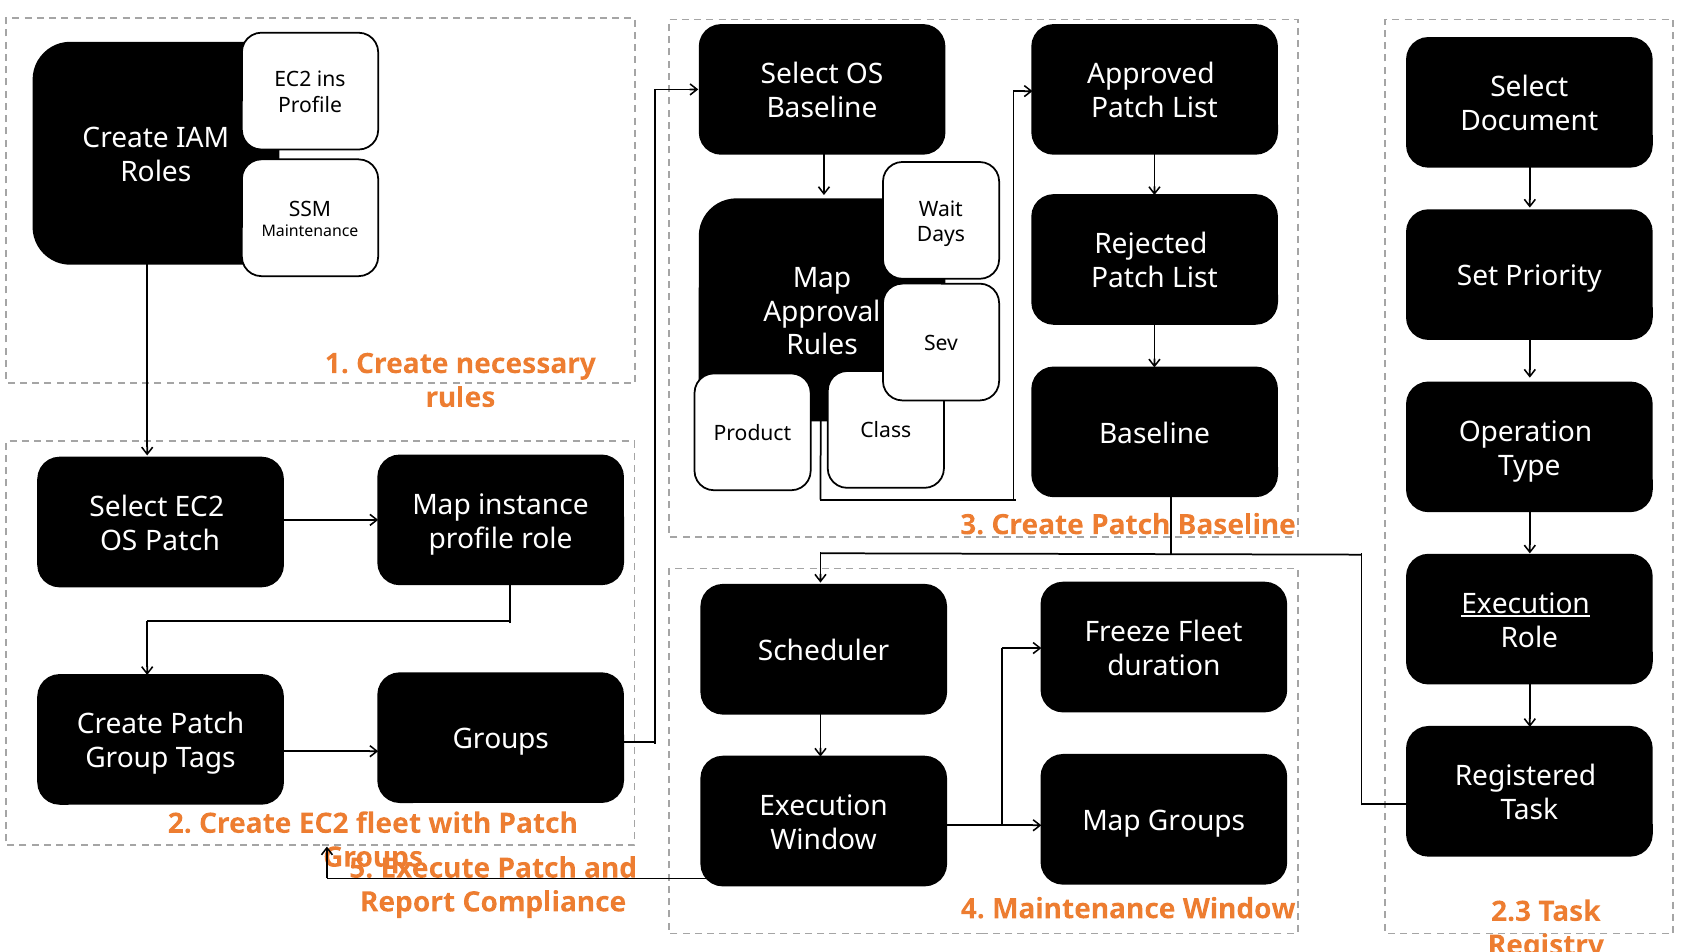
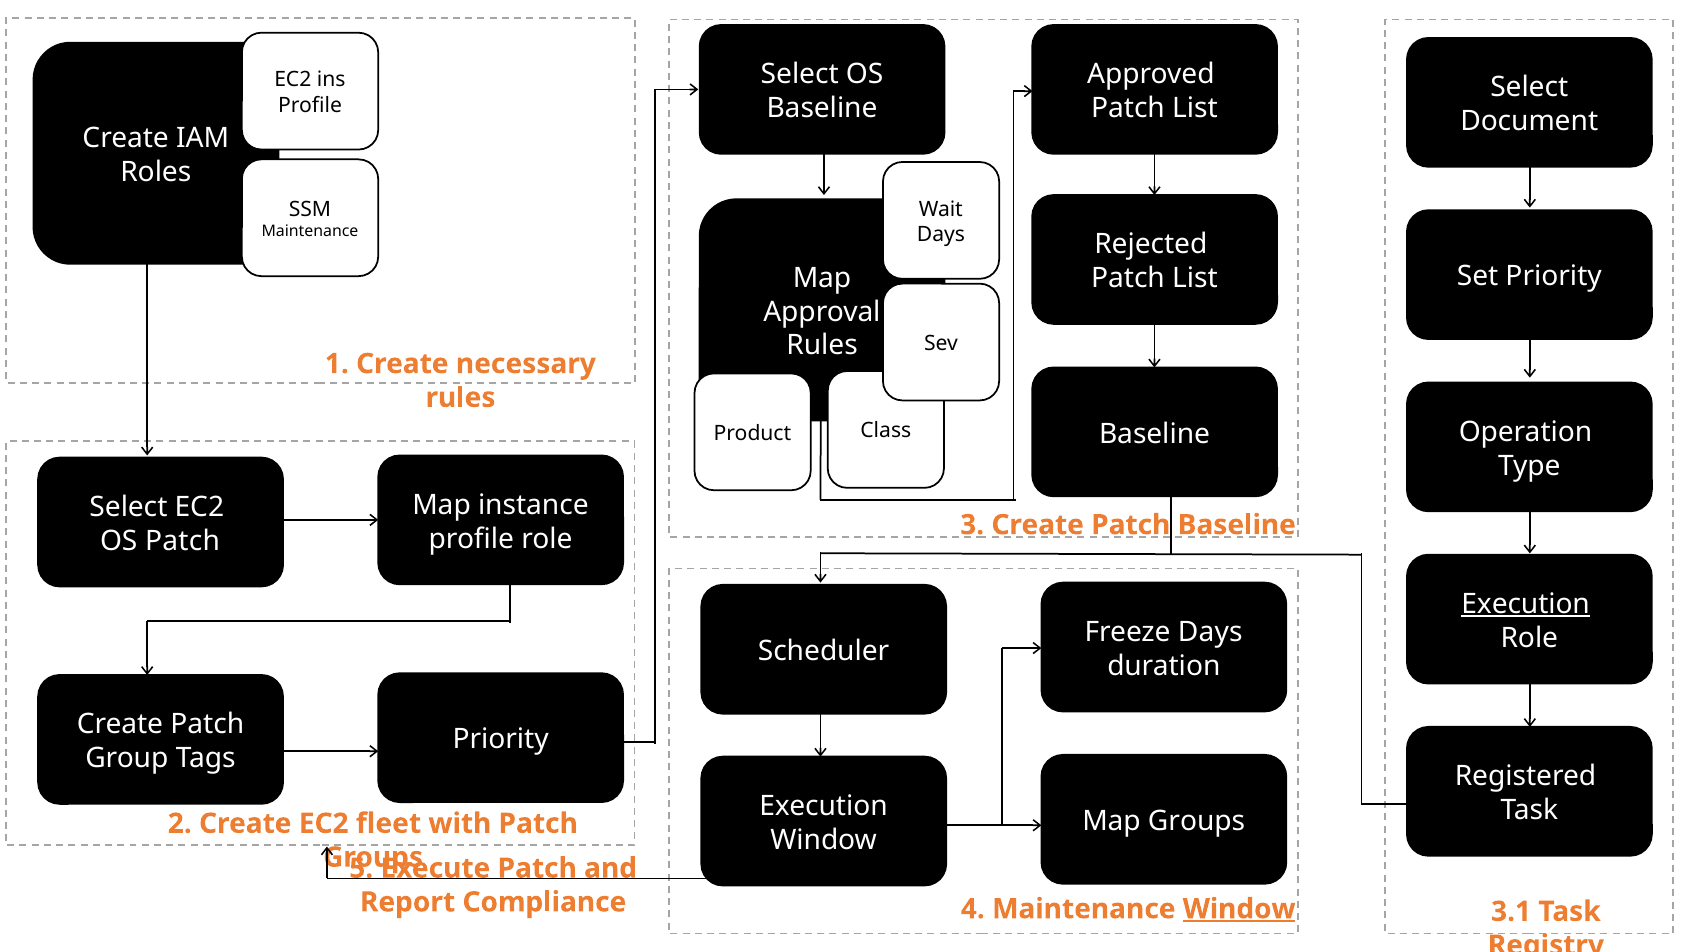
Freeze Fleet: Fleet -> Days (1210, 632)
Groups: Groups -> Priority (501, 739)
Window underline: none -> present (1239, 909)
2.3: 2.3 -> 3.1 (1511, 911)
